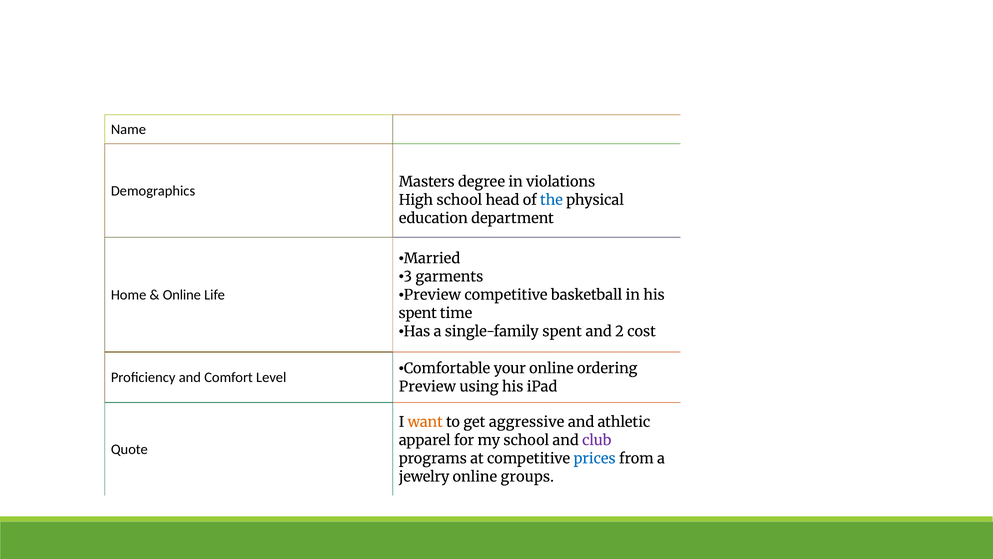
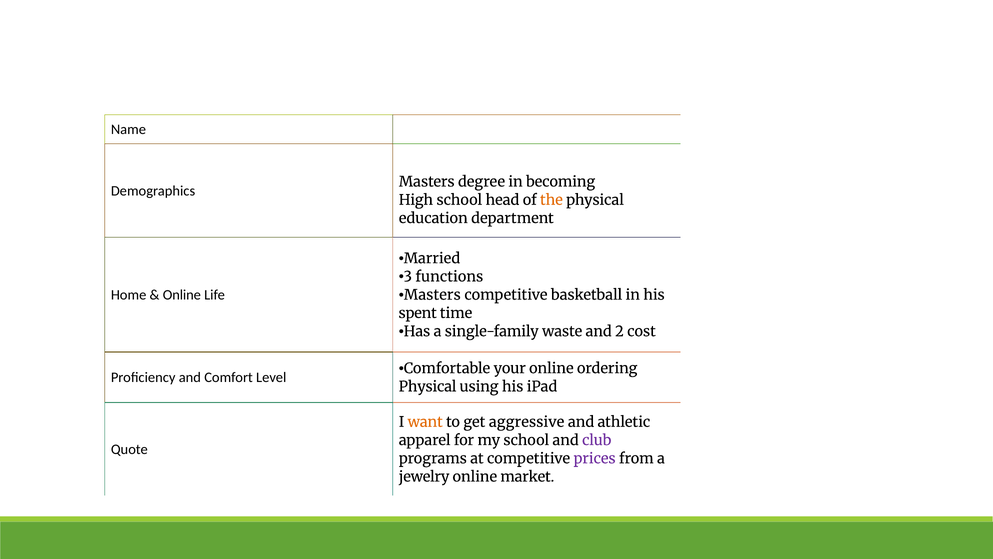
violations: violations -> becoming (561, 182)
the colour: blue -> orange (551, 200)
garments: garments -> functions (449, 276)
Preview: Preview -> Masters (432, 295)
single-family spent: spent -> waste (562, 331)
Preview: Preview -> Physical (428, 386)
prices colour: blue -> purple (595, 458)
groups: groups -> market (527, 476)
